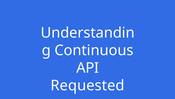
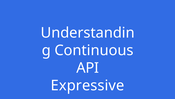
Requested: Requested -> Expressive (87, 85)
